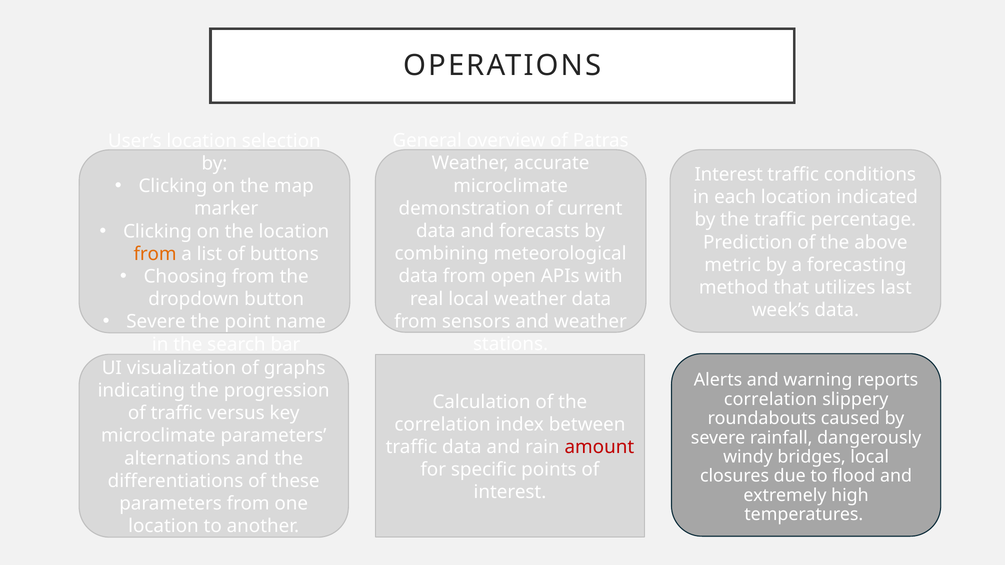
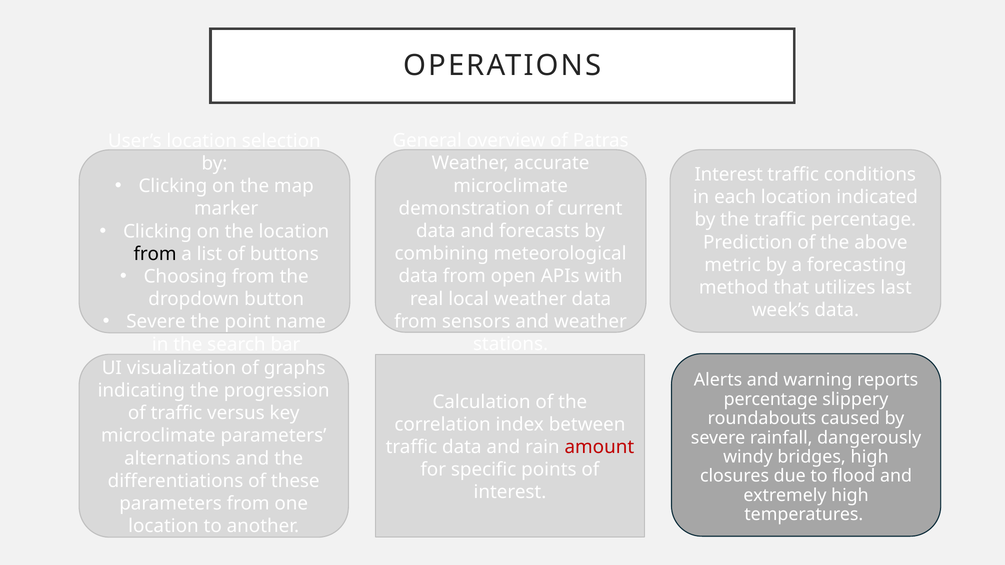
from colour: orange -> black (155, 254)
correlation: correlation -> percentage (771, 399)
bridges local: local -> high (870, 457)
